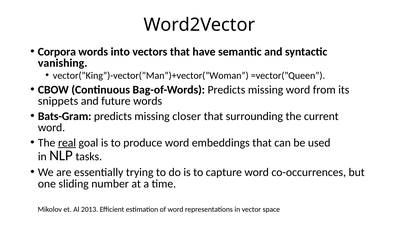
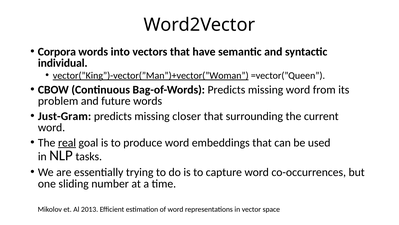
vanishing: vanishing -> individual (63, 63)
vector(”King”)-vector(”Man”)+vector(”Woman underline: none -> present (151, 75)
snippets: snippets -> problem (58, 101)
Bats-Gram: Bats-Gram -> Just-Gram (65, 116)
